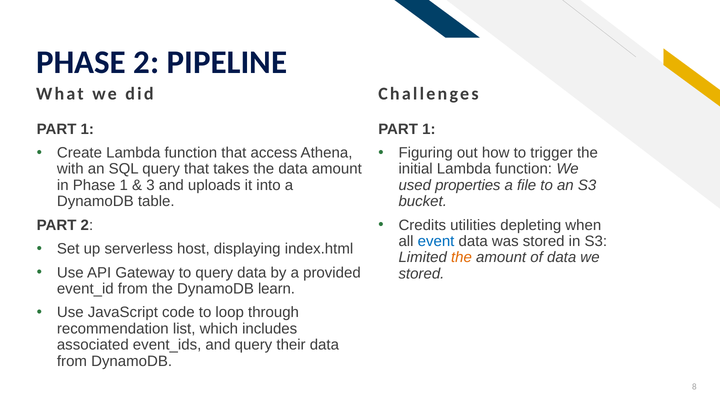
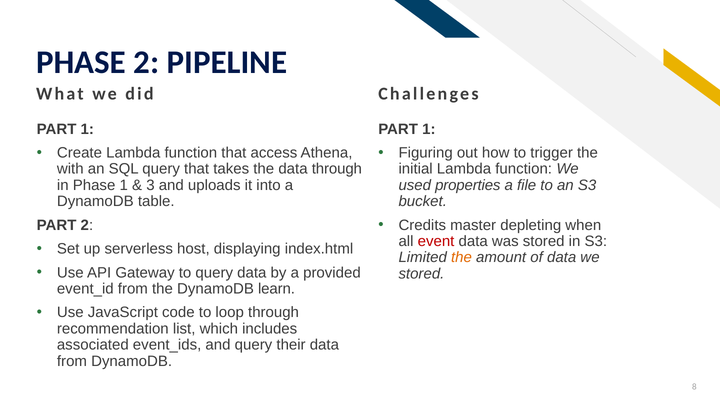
data amount: amount -> through (337, 169)
utilities: utilities -> master (473, 225)
event colour: blue -> red (436, 241)
